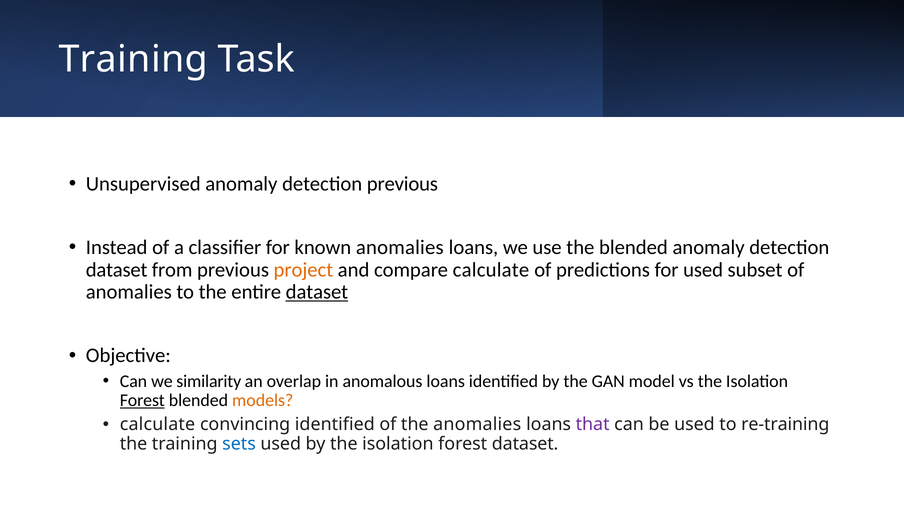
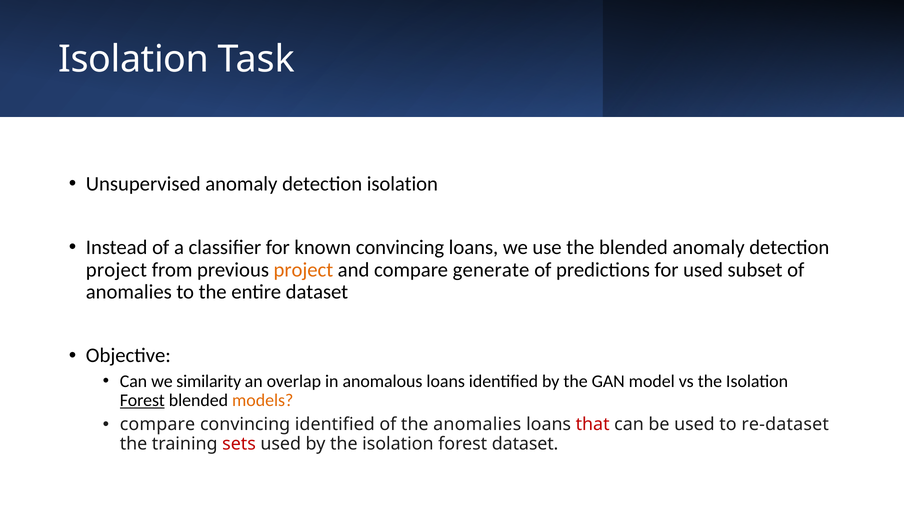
Training: Training -> Isolation (134, 59)
detection previous: previous -> isolation (402, 184)
known anomalies: anomalies -> convincing (400, 248)
dataset: dataset -> project (116, 270)
compare calculate: calculate -> generate (491, 270)
dataset underline: present -> none (317, 292)
calculate: calculate -> compare (157, 425)
that colour: purple -> red (593, 425)
re-training: re-training -> re-dataset (785, 425)
sets colour: blue -> red (239, 444)
